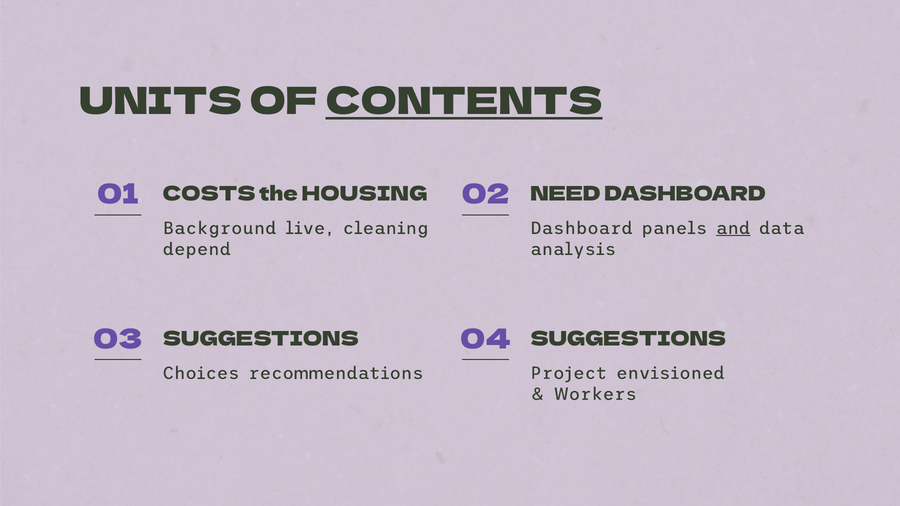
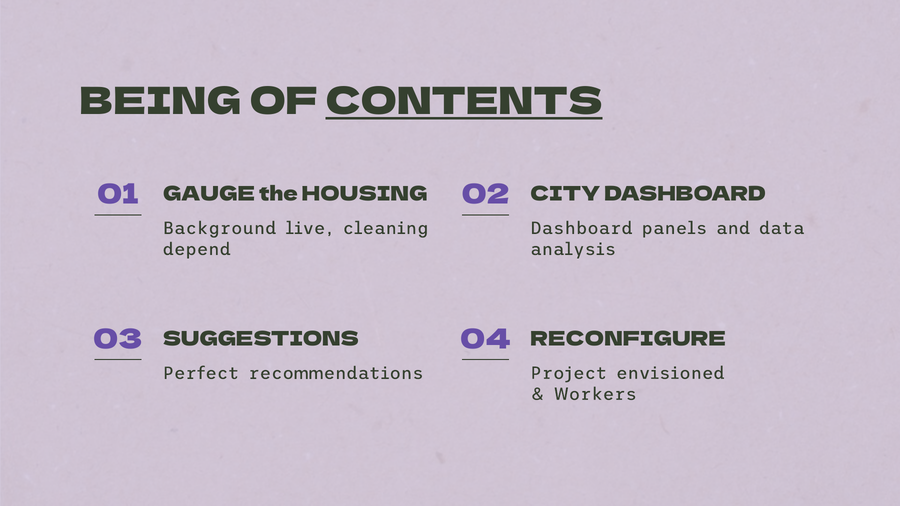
UNITS: UNITS -> BEING (160, 102)
COSTS: COSTS -> GAUGE (209, 194)
NEED: NEED -> CITY (565, 194)
and underline: present -> none (733, 228)
SUGGESTIONS: SUGGESTIONS -> RECONFIGURE (628, 339)
Choices: Choices -> Perfect (201, 373)
